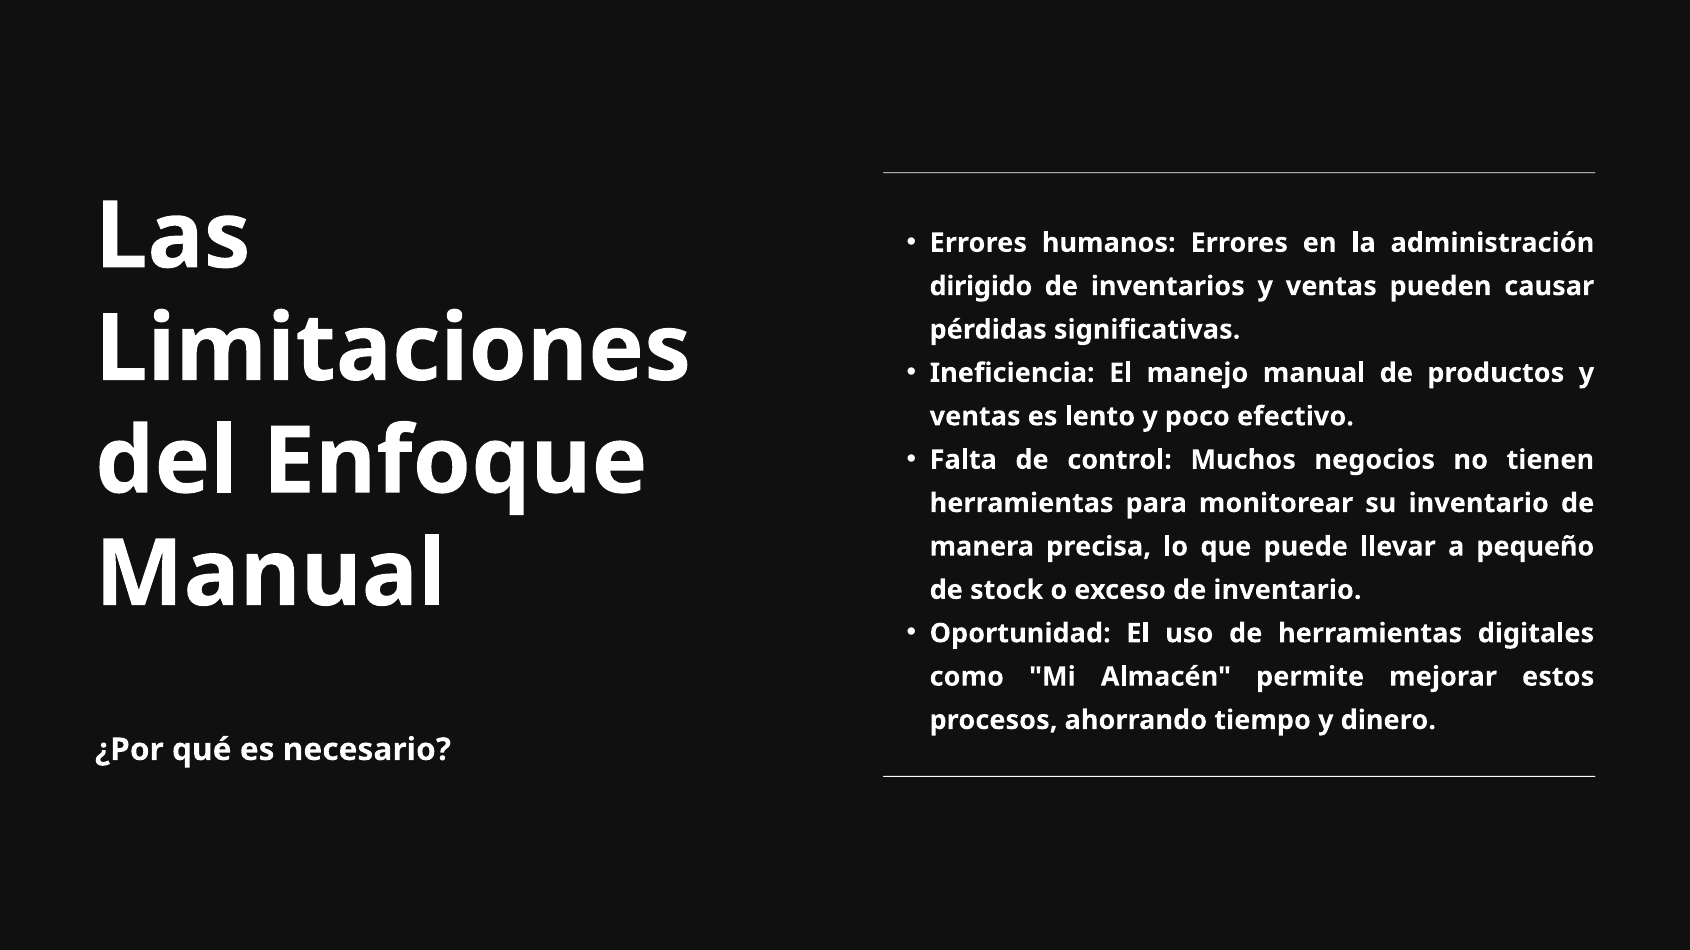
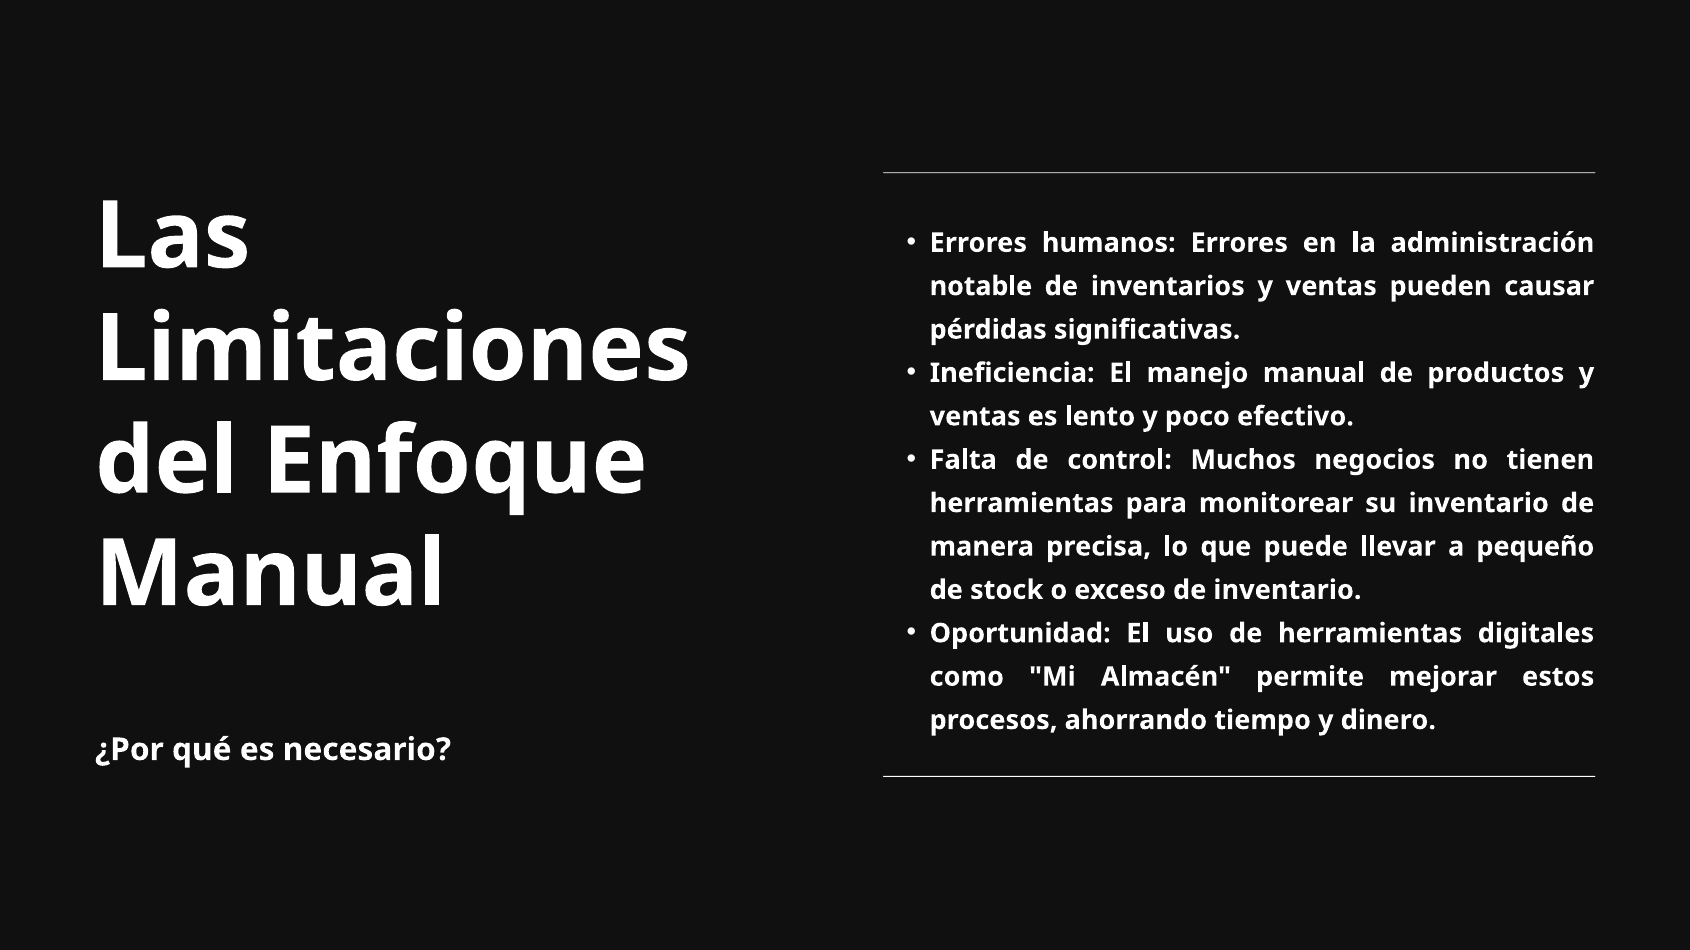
dirigido: dirigido -> notable (981, 286)
